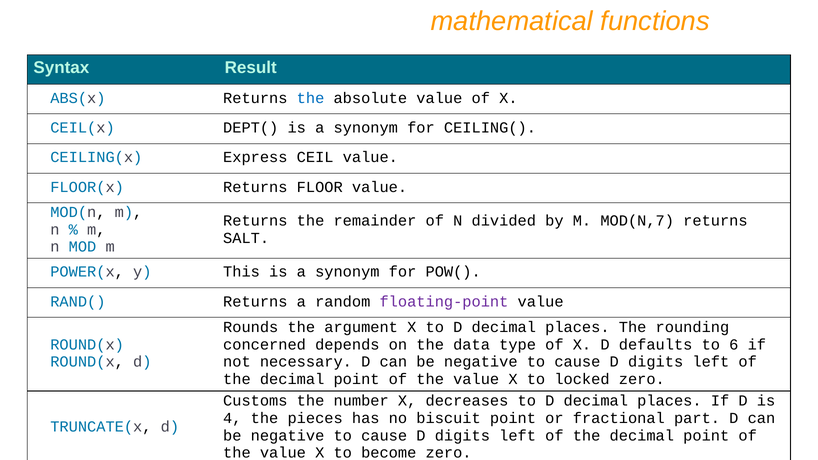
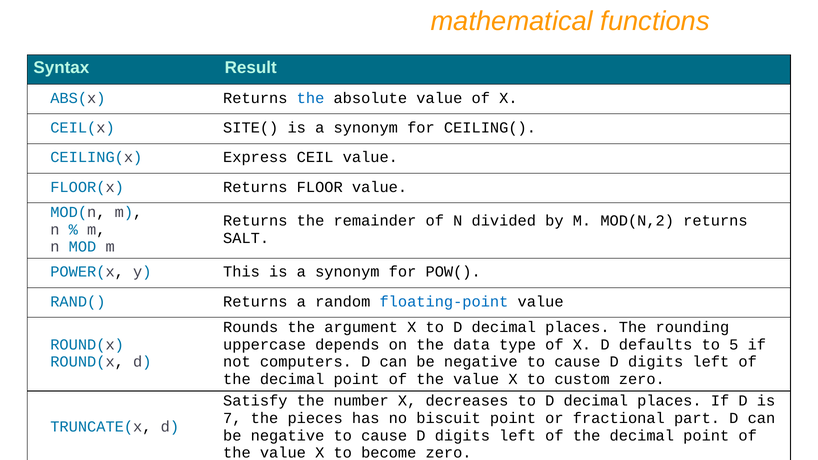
DEPT(: DEPT( -> SITE( (251, 128)
MOD(N,7: MOD(N,7 -> MOD(N,2 (637, 221)
floating-point colour: purple -> blue (444, 302)
concerned: concerned -> uppercase (265, 345)
6: 6 -> 5 (734, 345)
necessary: necessary -> computers (306, 362)
locked: locked -> custom (582, 379)
Customs: Customs -> Satisfy (255, 401)
4: 4 -> 7 (232, 418)
